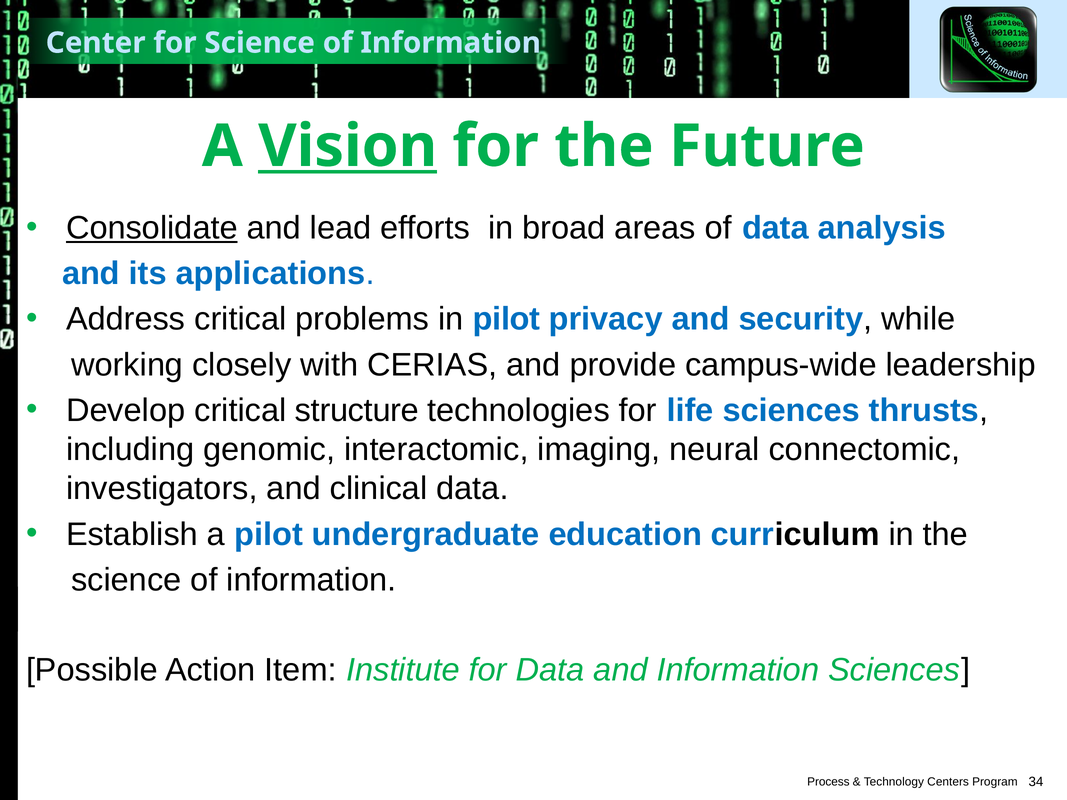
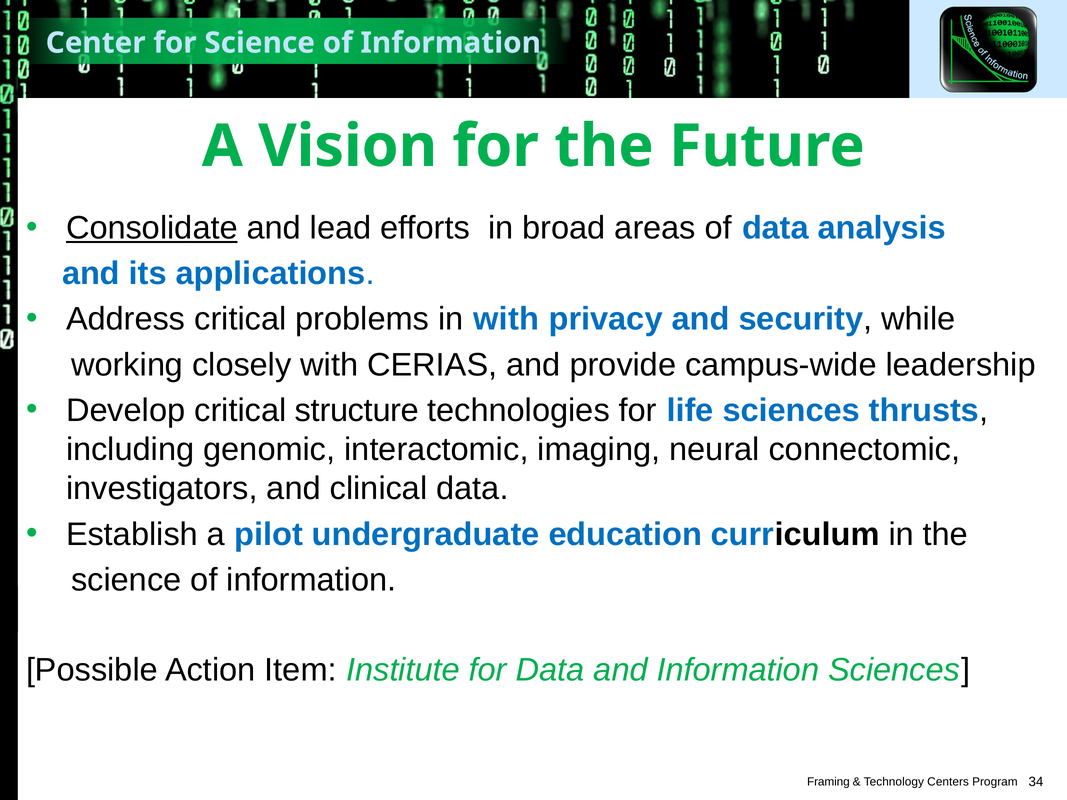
Vision underline: present -> none (348, 146)
in pilot: pilot -> with (506, 319)
Process: Process -> Framing (828, 782)
